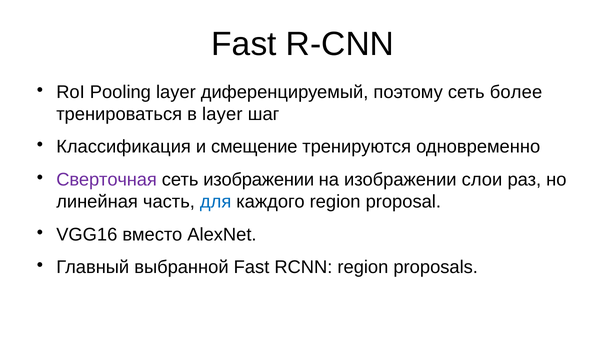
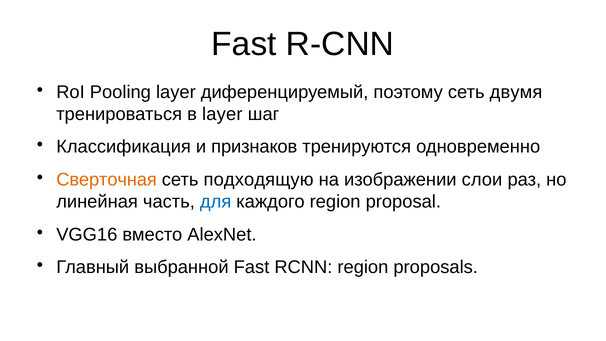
более: более -> двумя (516, 92)
смещение: смещение -> признаков (254, 147)
Сверточная colour: purple -> orange (107, 180)
сеть изображении: изображении -> подходящую (259, 180)
